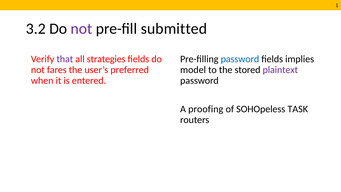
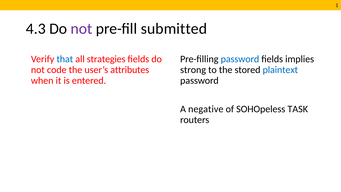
3.2: 3.2 -> 4.3 (36, 29)
that colour: purple -> blue (65, 59)
fares: fares -> code (57, 70)
preferred: preferred -> attributes (130, 70)
model: model -> strong (193, 70)
plaintext colour: purple -> blue (280, 70)
proofing: proofing -> negative (206, 109)
